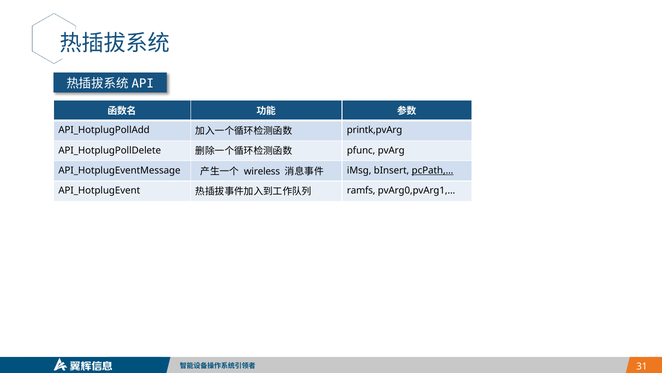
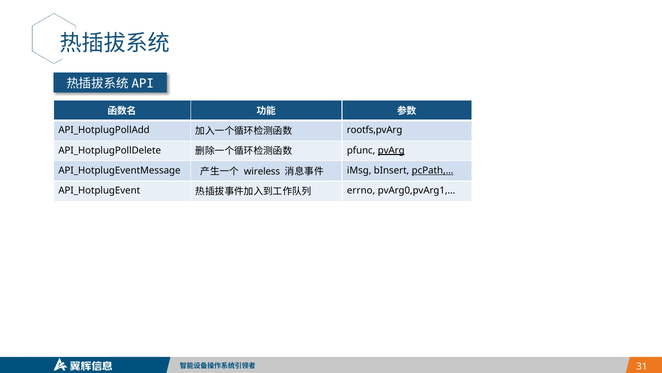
printk,pvArg: printk,pvArg -> rootfs,pvArg (375, 130)
pvArg underline: none -> present (391, 150)
ramfs: ramfs -> errno (361, 190)
